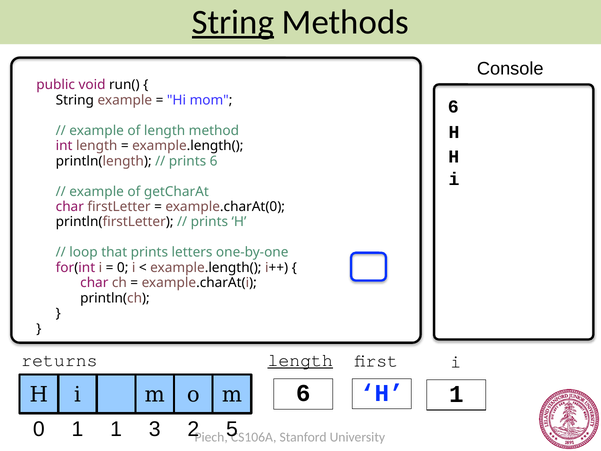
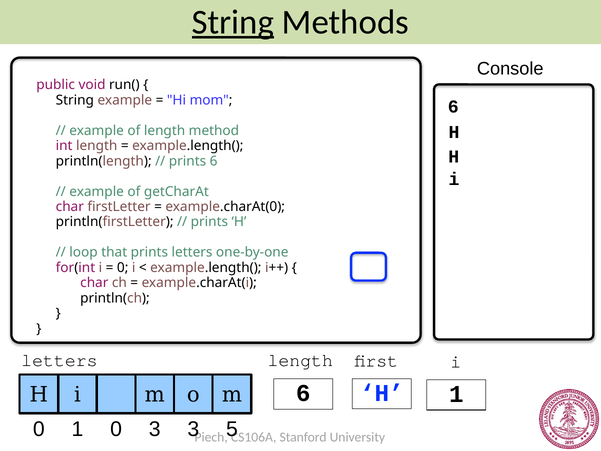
returns: returns -> letters (59, 360)
length underline: present -> none (300, 360)
1 1: 1 -> 0 (116, 429)
3 2: 2 -> 3 (193, 429)
